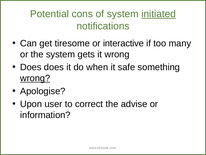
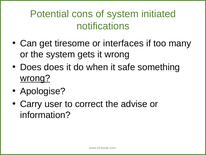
initiated underline: present -> none (159, 14)
interactive: interactive -> interfaces (123, 43)
Upon: Upon -> Carry (31, 104)
